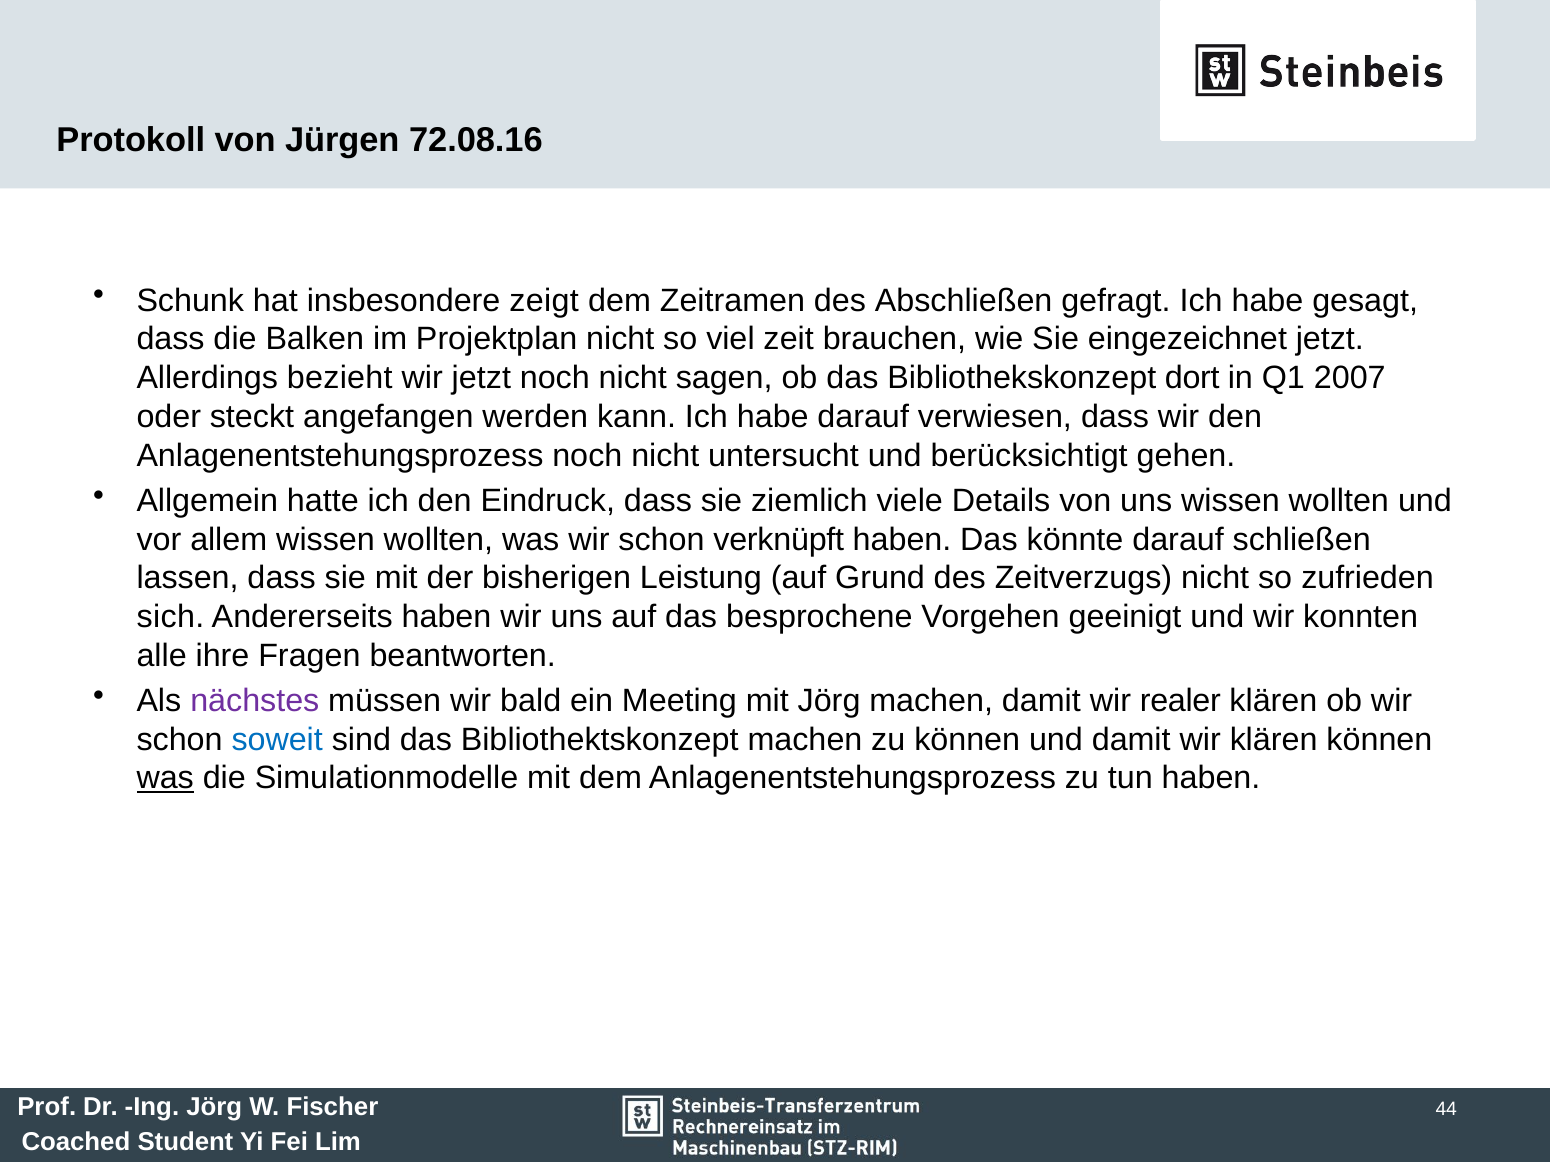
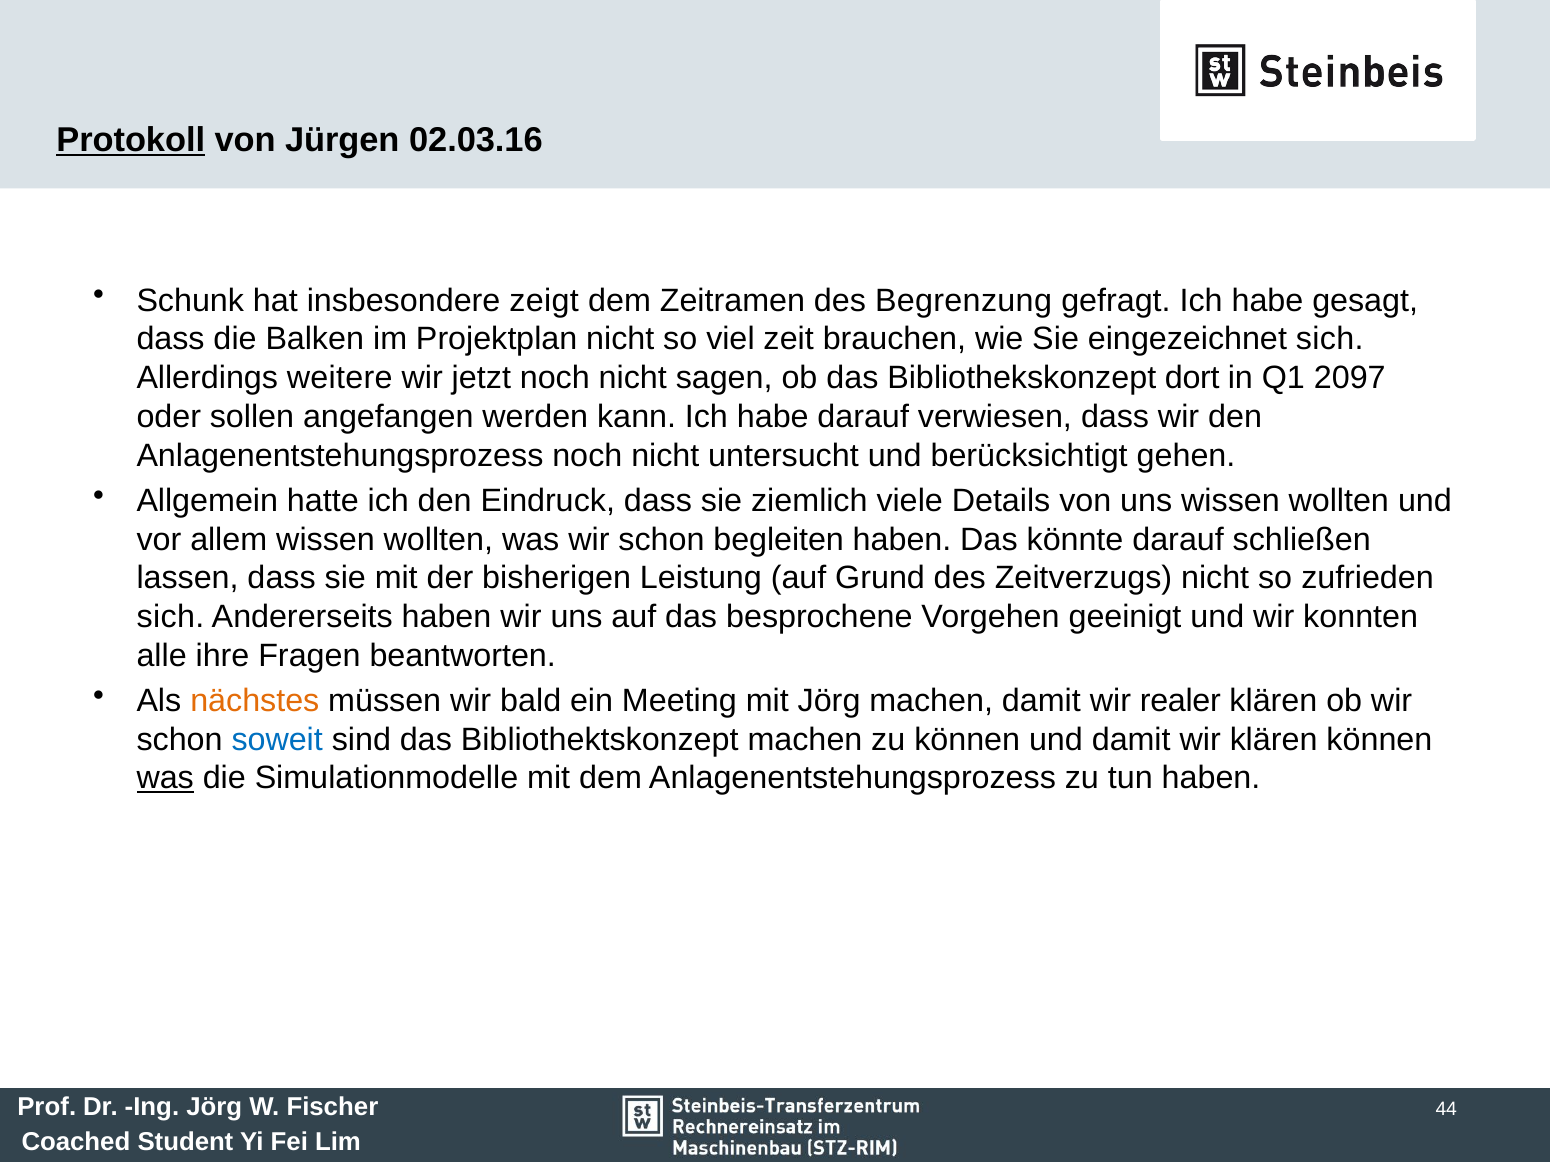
Protokoll underline: none -> present (131, 140)
72.08.16: 72.08.16 -> 02.03.16 (476, 140)
Abschließen: Abschließen -> Begrenzung (963, 301)
eingezeichnet jetzt: jetzt -> sich (1330, 339)
bezieht: bezieht -> weitere (340, 378)
2007: 2007 -> 2097 (1350, 378)
steckt: steckt -> sollen (252, 417)
verknüpft: verknüpft -> begleiten (779, 540)
nächstes colour: purple -> orange (255, 701)
